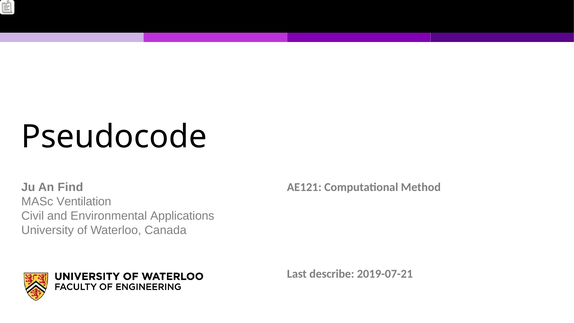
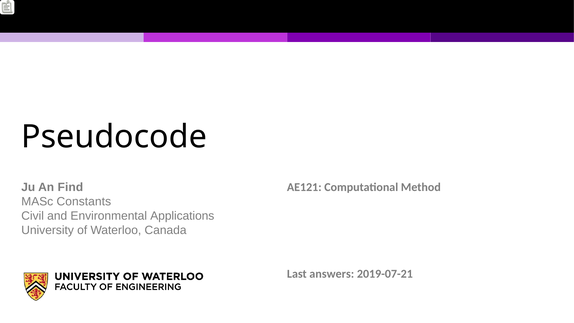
Ventilation: Ventilation -> Constants (84, 201)
describe: describe -> answers (332, 274)
